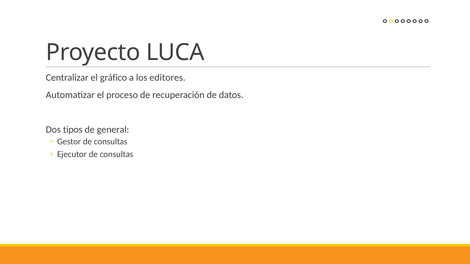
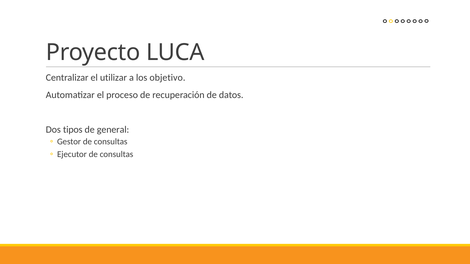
gráfico: gráfico -> utilizar (113, 78)
editores: editores -> objetivo (167, 78)
